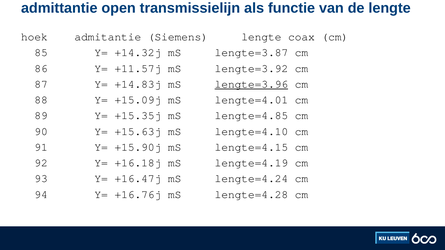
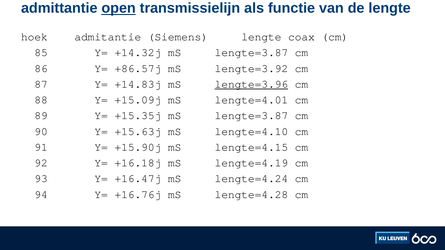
open underline: none -> present (119, 8)
+11.57j: +11.57j -> +86.57j (138, 68)
+15.35j mS lengte=4.85: lengte=4.85 -> lengte=3.87 (251, 116)
